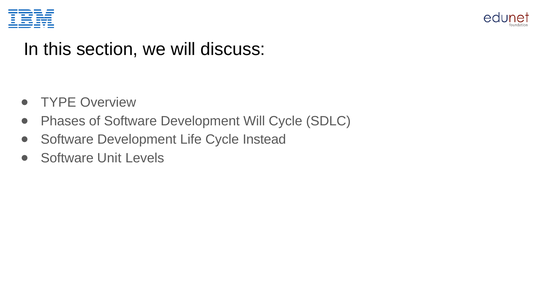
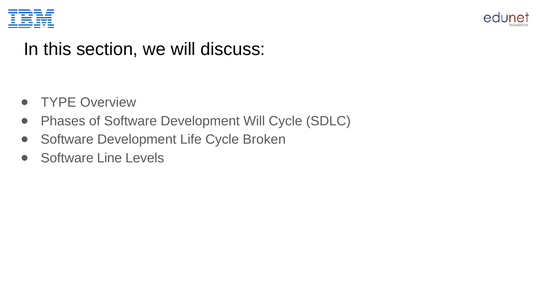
Instead: Instead -> Broken (264, 140)
Unit: Unit -> Line (109, 158)
